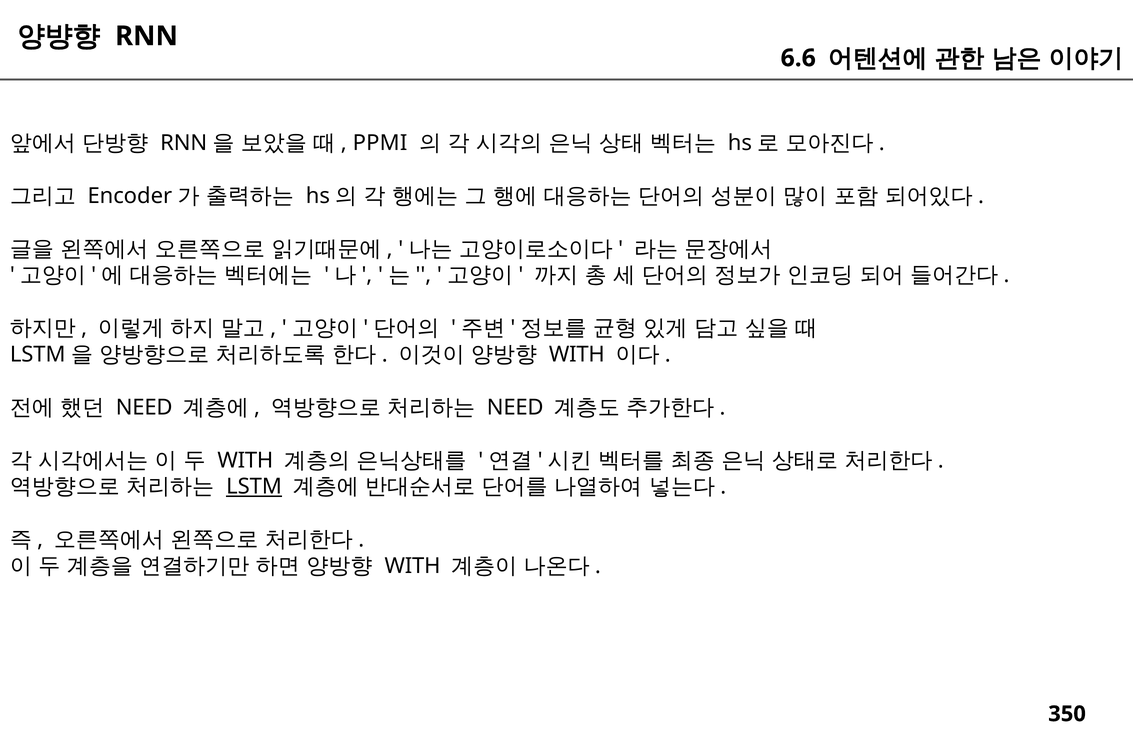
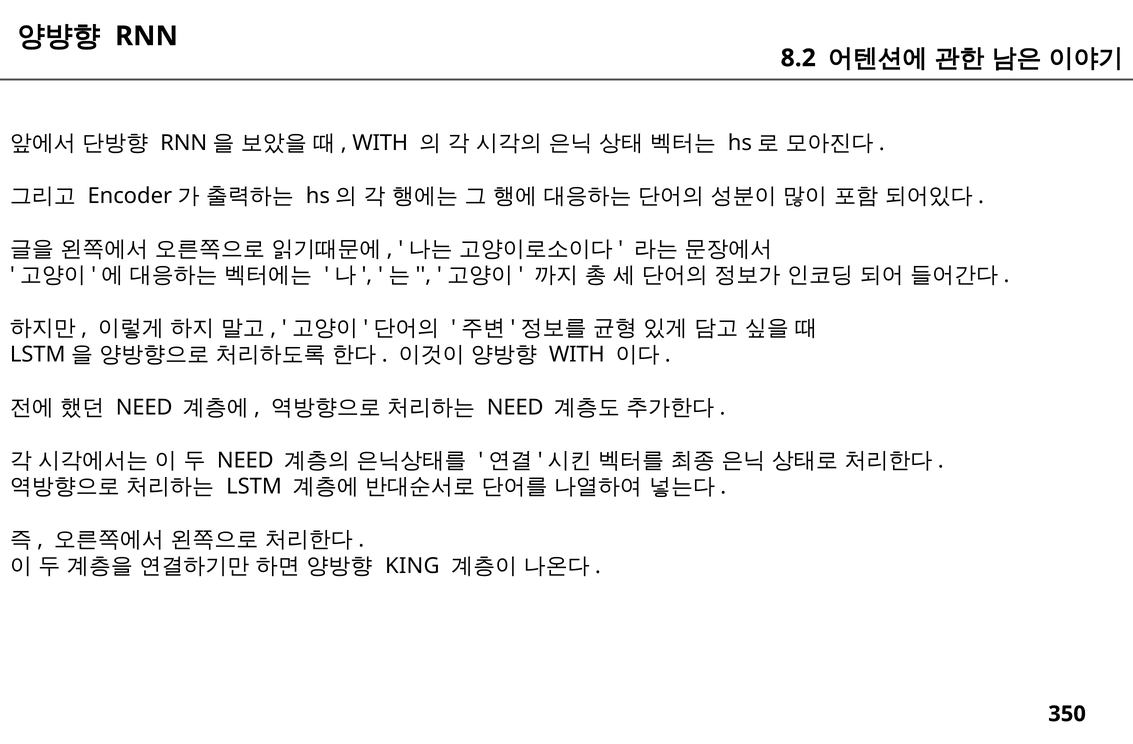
6.6: 6.6 -> 8.2 (798, 58)
PPMI: PPMI -> WITH (380, 143)
WITH: WITH -> NEED (245, 460)
LSTM underline: present -> none (254, 487)
WITH: WITH -> KING (412, 566)
